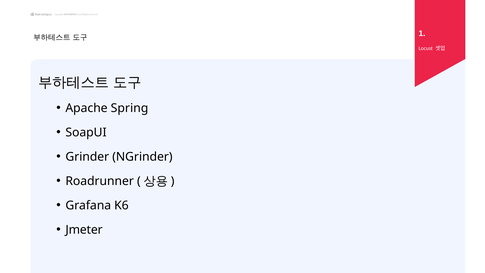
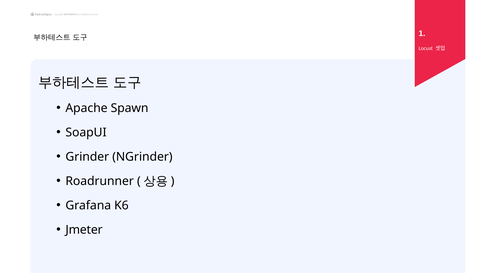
Spring: Spring -> Spawn (130, 108)
